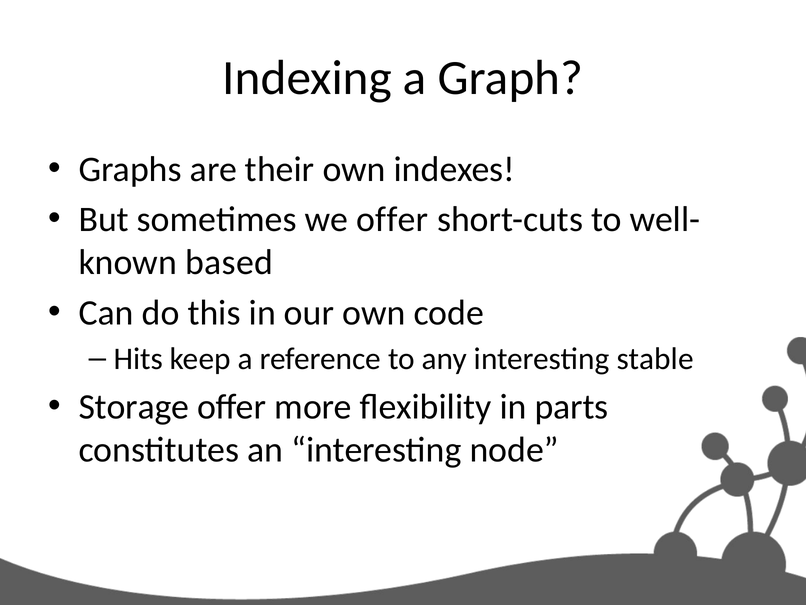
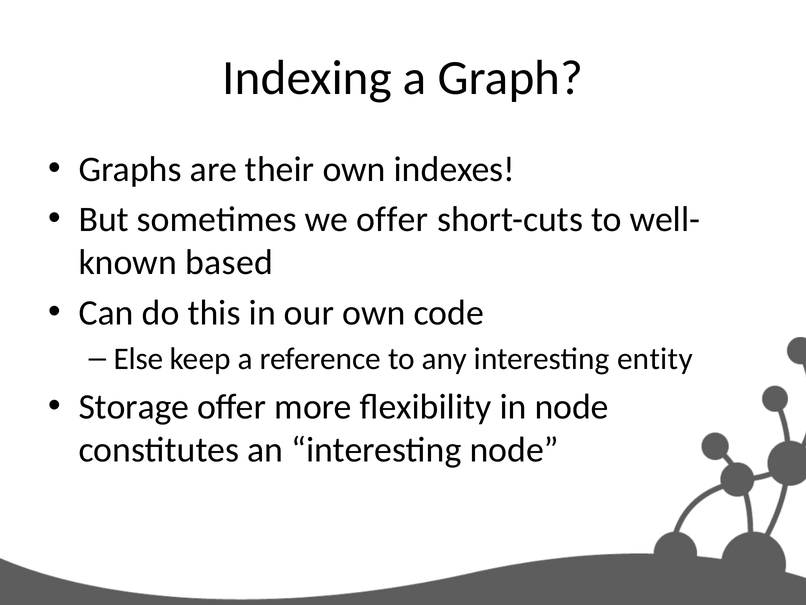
Hits: Hits -> Else (138, 359)
stable: stable -> entity (655, 359)
in parts: parts -> node (572, 407)
